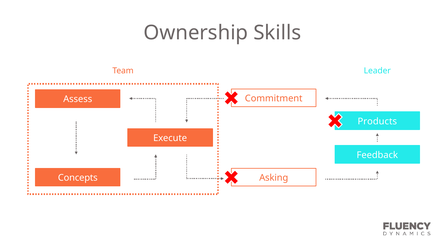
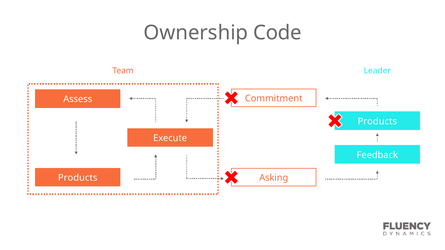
Skills: Skills -> Code (277, 33)
Concepts: Concepts -> Products (78, 178)
